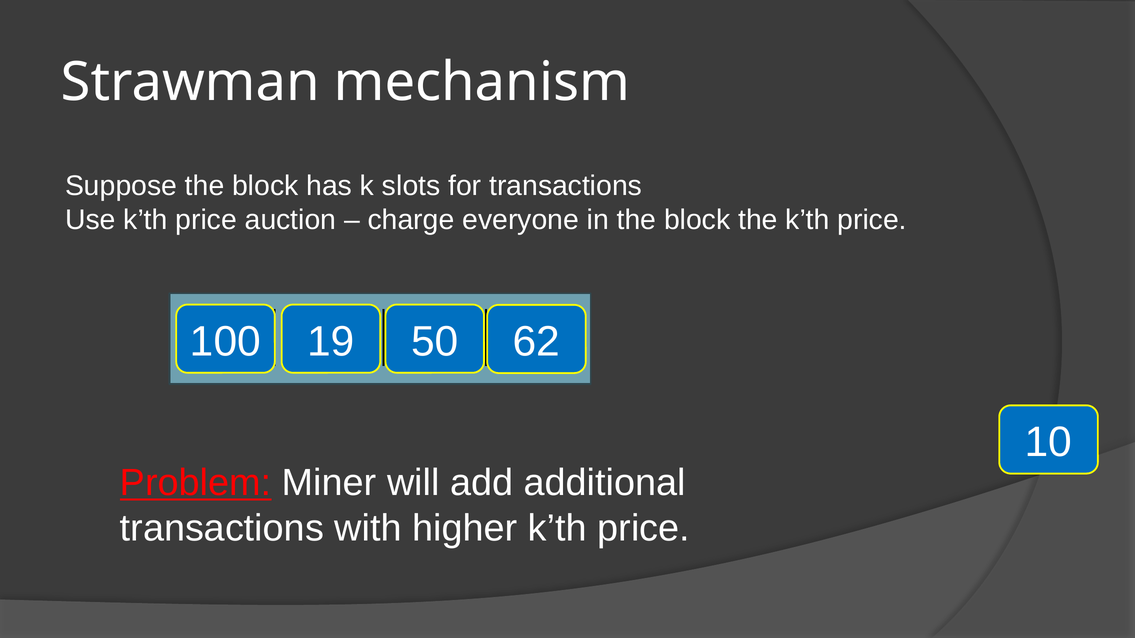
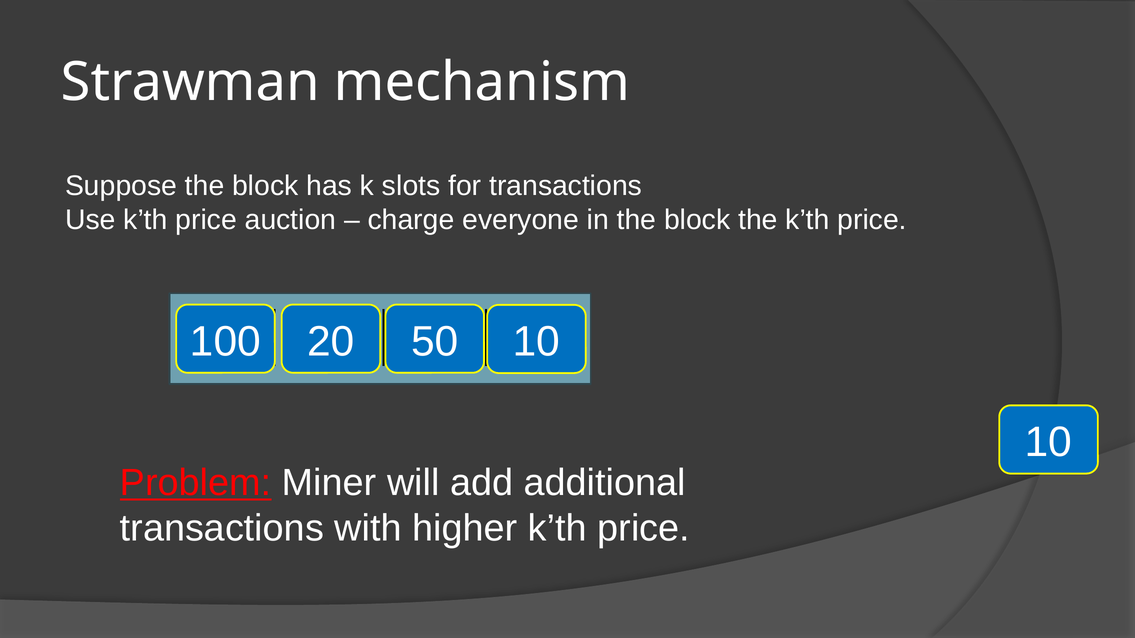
19: 19 -> 20 (331, 342)
50 62: 62 -> 10 (536, 342)
